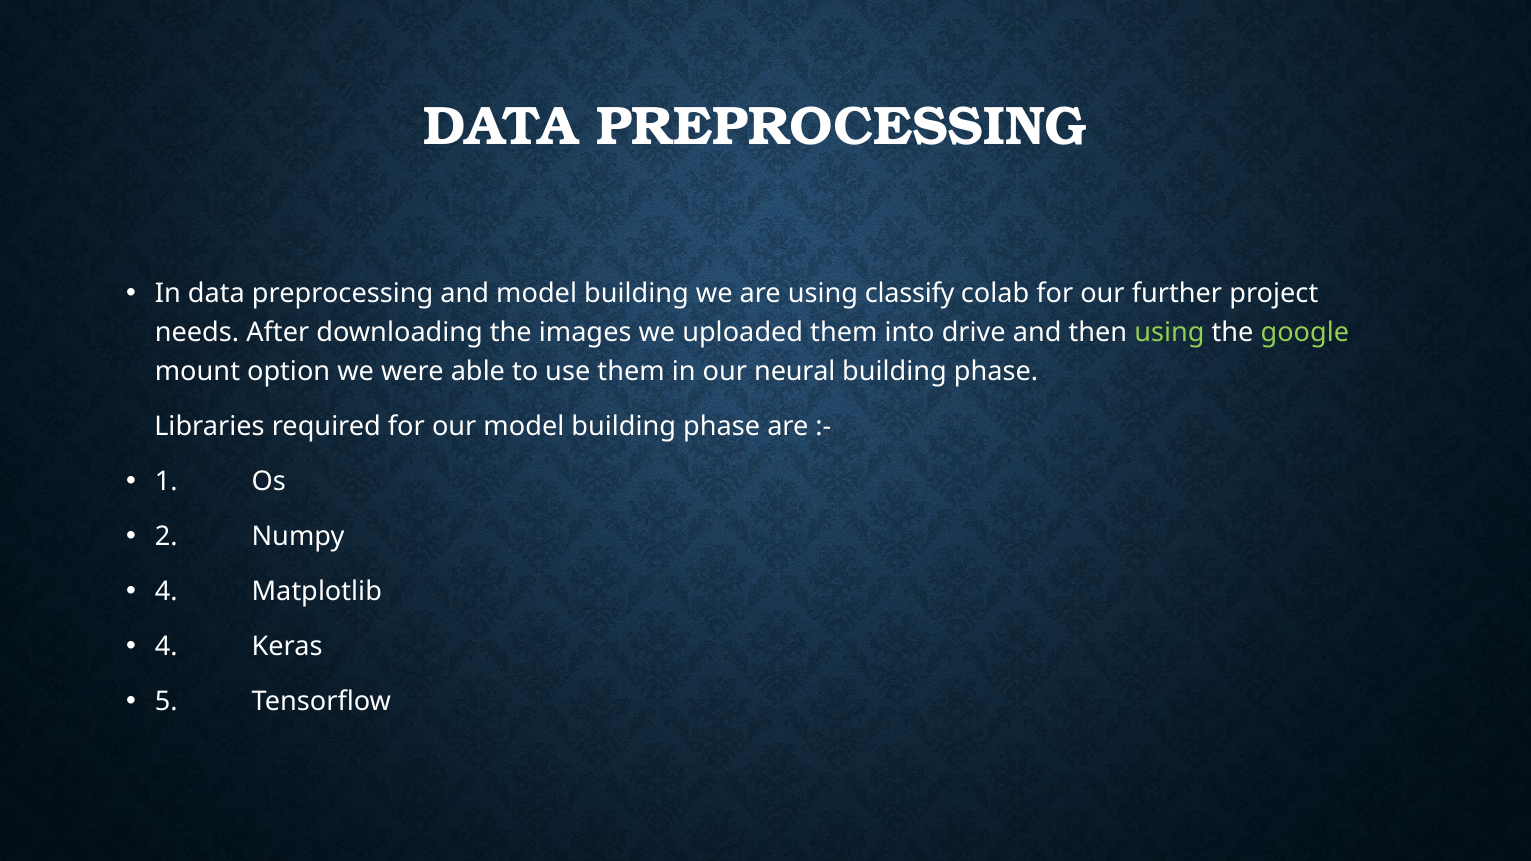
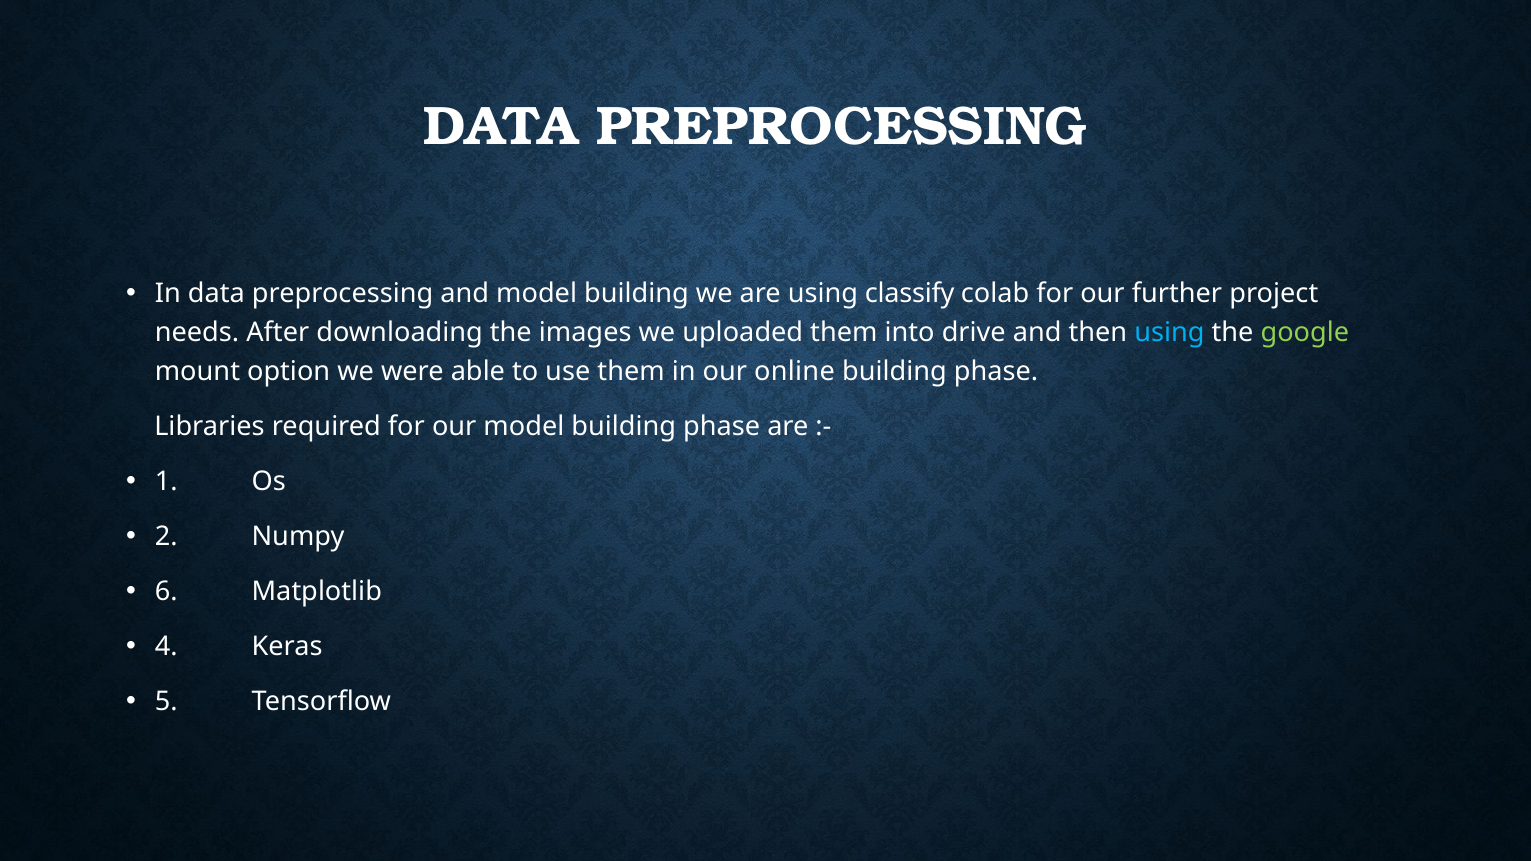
using colour: light green -> light blue (1169, 333)
neural: neural -> online (795, 372)
4: 4 -> 6 (166, 592)
